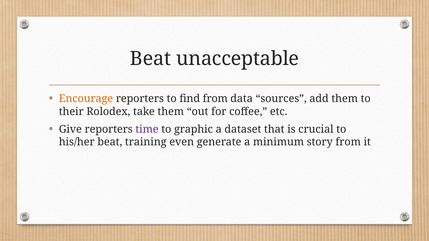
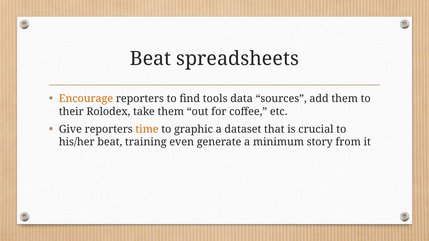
unacceptable: unacceptable -> spreadsheets (238, 59)
find from: from -> tools (215, 99)
time colour: purple -> orange (147, 129)
